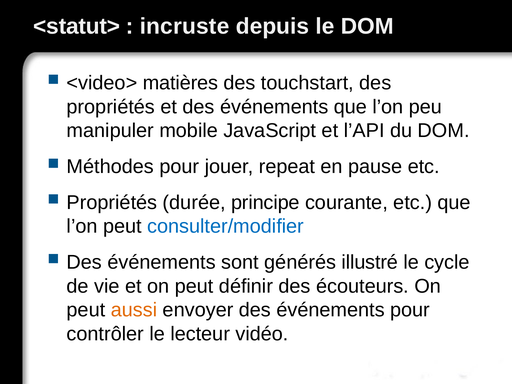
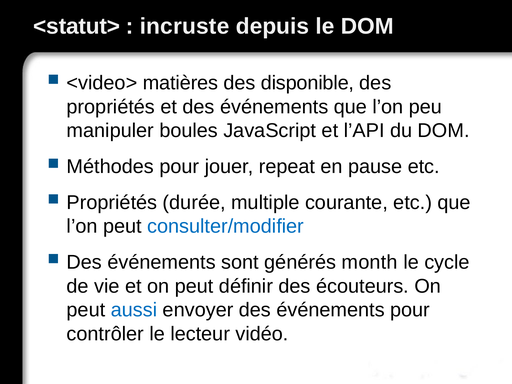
touchstart: touchstart -> disponible (307, 83)
mobile: mobile -> boules (189, 131)
principe: principe -> multiple (265, 202)
illustré: illustré -> month (370, 262)
aussi colour: orange -> blue (134, 310)
